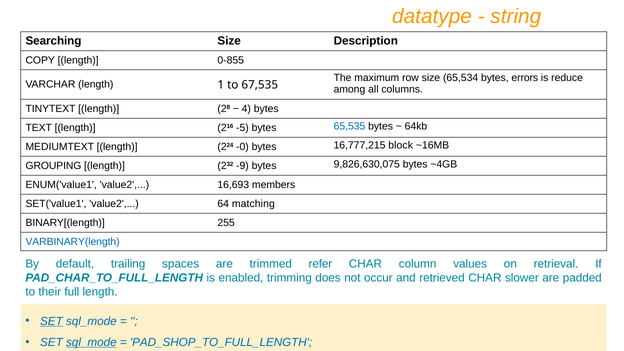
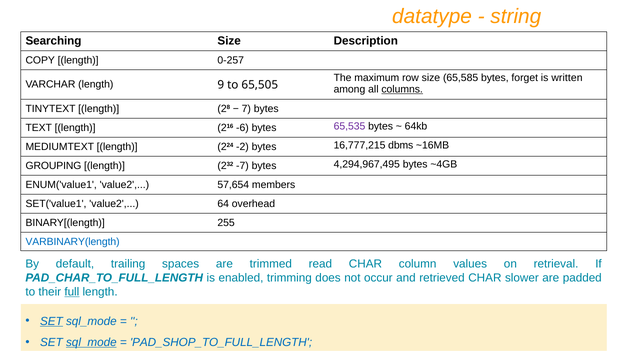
0-855: 0-855 -> 0-257 (231, 60)
65,534: 65,534 -> 65,585 (461, 78)
errors: errors -> forget (525, 78)
reduce: reduce -> written (567, 78)
1: 1 -> 9 (221, 85)
67,535: 67,535 -> 65,505 (260, 85)
columns underline: none -> present (402, 89)
4: 4 -> 7 (246, 109)
-5: -5 -> -6 (242, 128)
65,535 colour: blue -> purple (349, 126)
-0: -0 -> -2 (242, 147)
block: block -> dbms (401, 145)
-9: -9 -> -7 (242, 166)
9,826,630,075: 9,826,630,075 -> 4,294,967,495 (367, 164)
16,693: 16,693 -> 57,654 (233, 185)
matching: matching -> overhead (253, 204)
refer: refer -> read (320, 264)
full underline: none -> present (72, 292)
